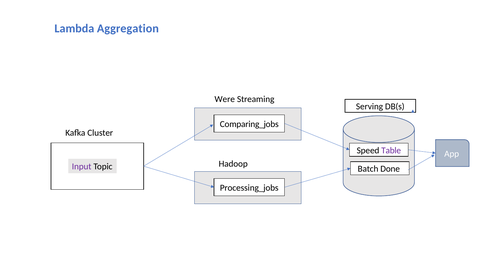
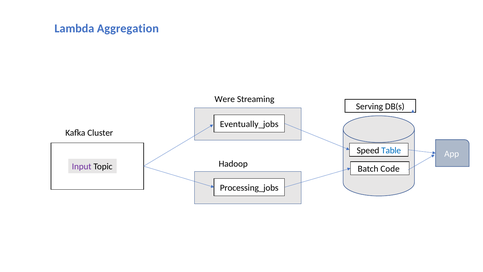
Comparing_jobs: Comparing_jobs -> Eventually_jobs (249, 124)
Table colour: purple -> blue (391, 150)
Done: Done -> Code (390, 169)
